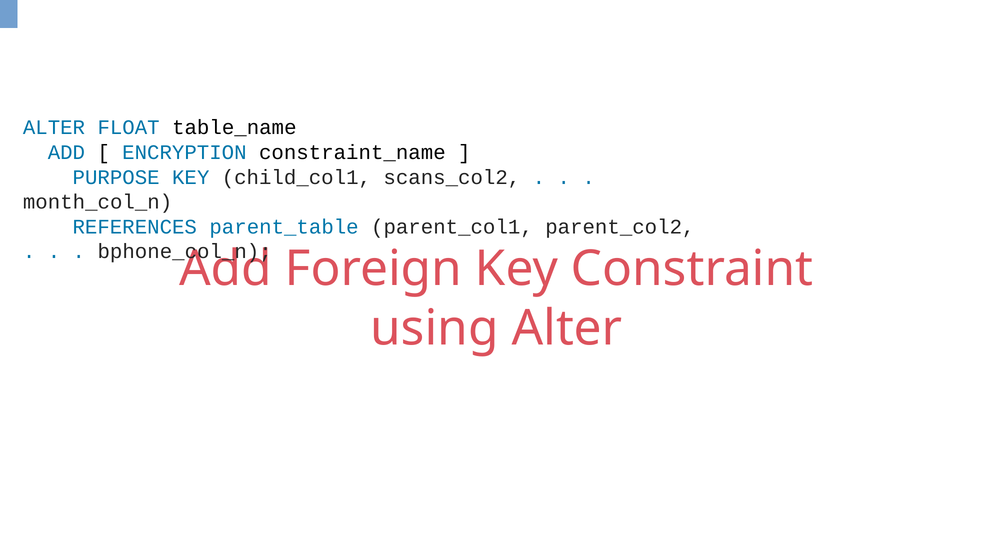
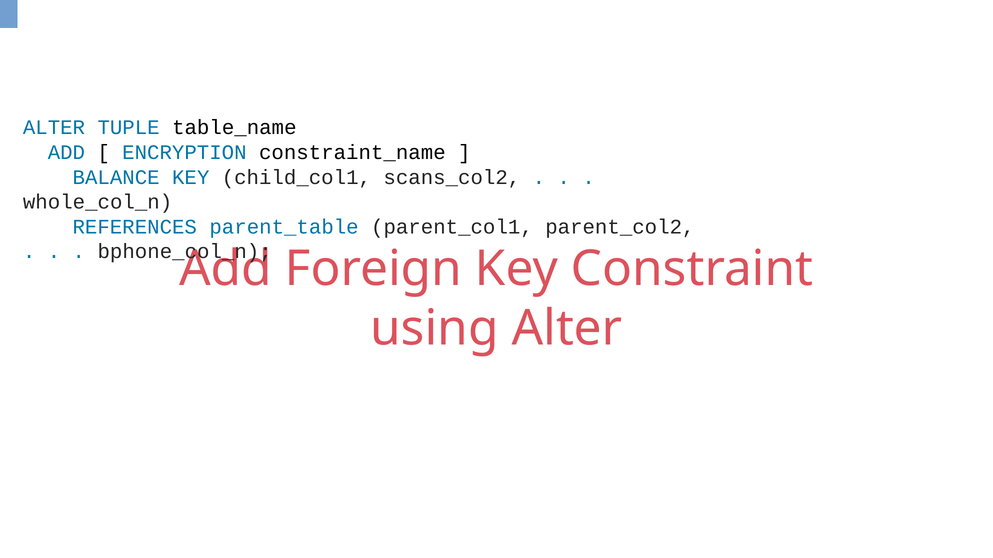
FLOAT: FLOAT -> TUPLE (129, 128)
PURPOSE: PURPOSE -> BALANCE (116, 177)
month_col_n: month_col_n -> whole_col_n (98, 202)
